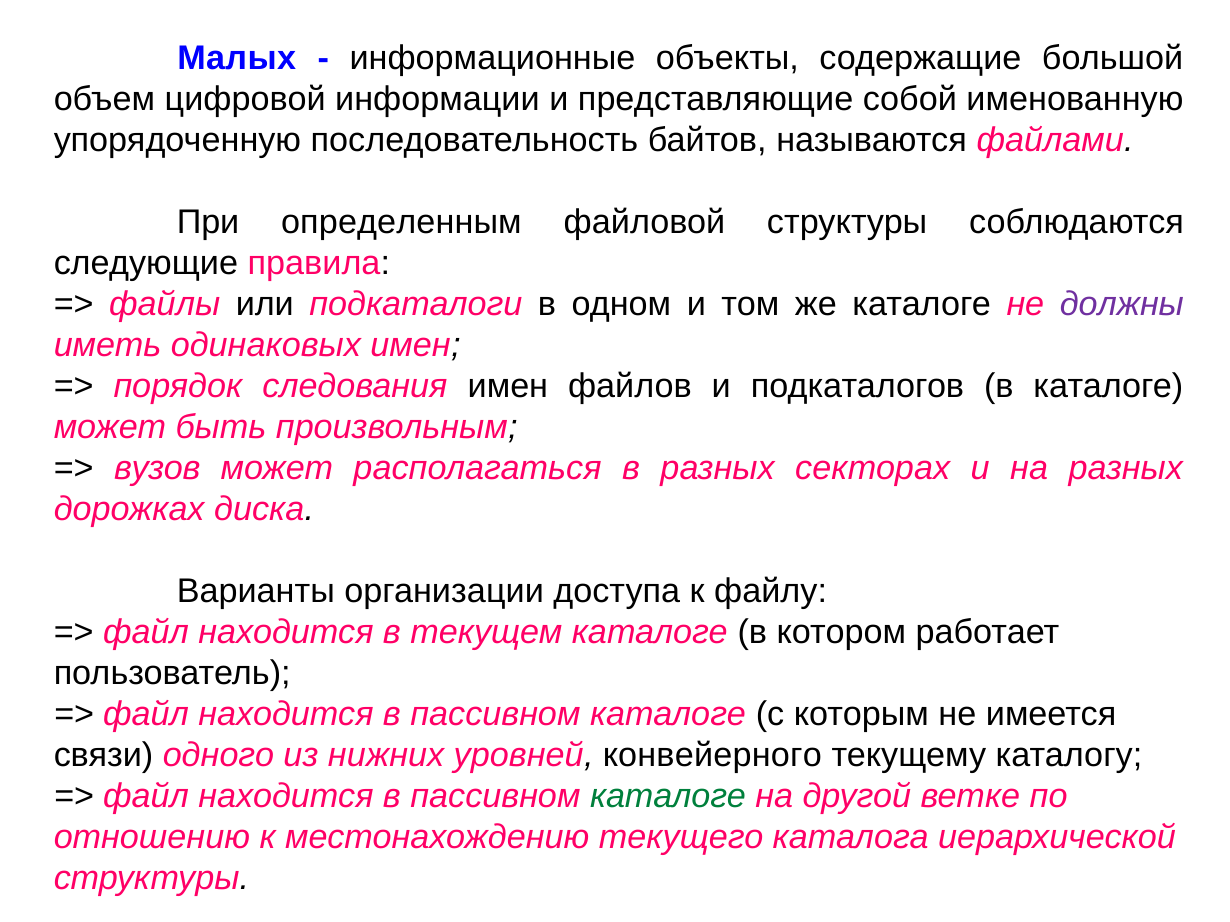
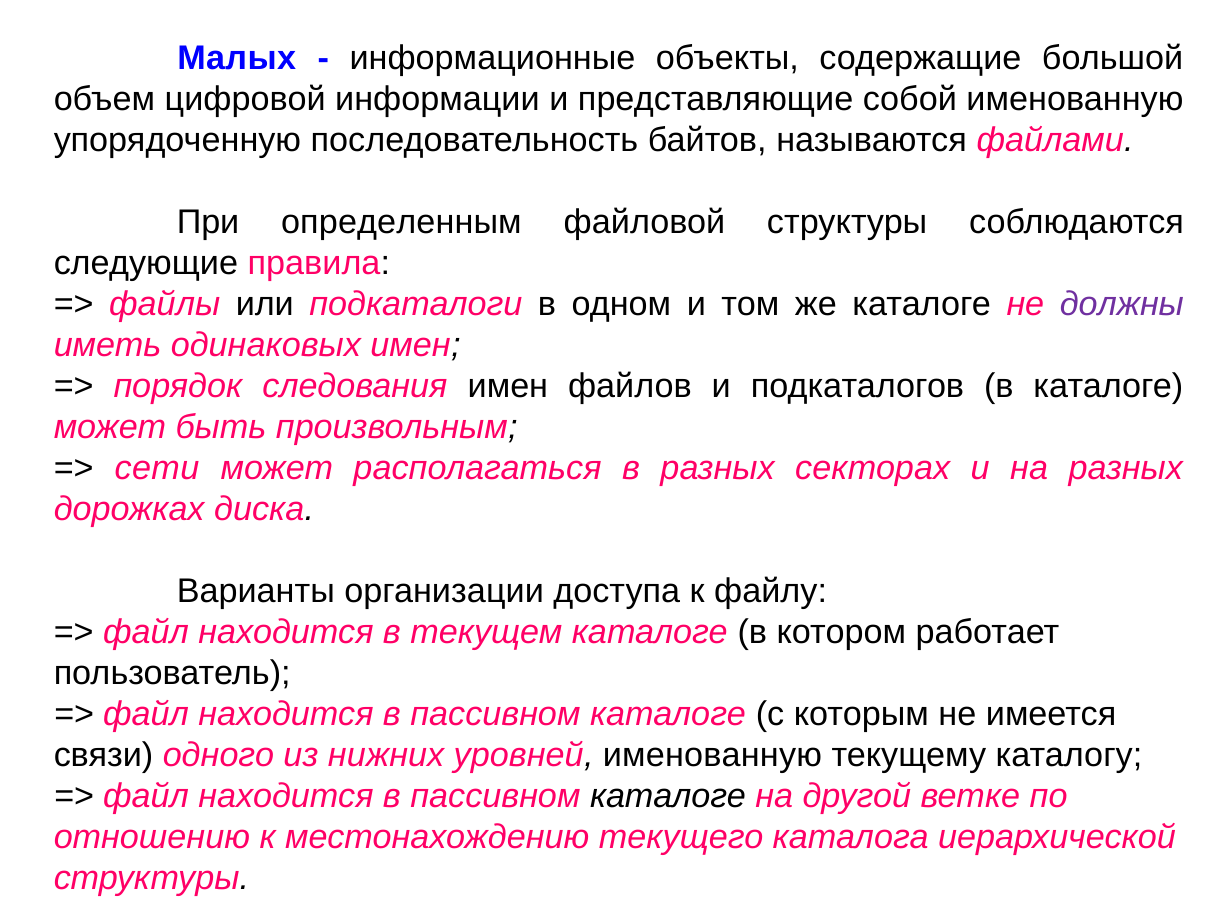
вузов: вузов -> сети (157, 469)
уровней конвейерного: конвейерного -> именованную (712, 756)
каталоге colour: green -> black (668, 797)
